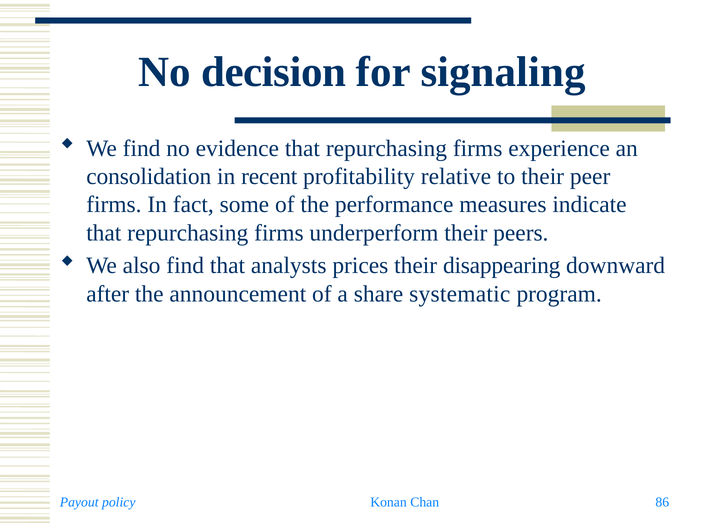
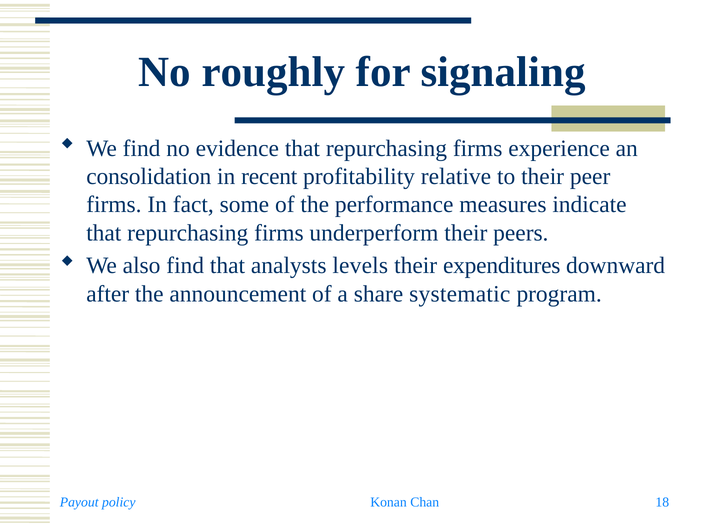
decision: decision -> roughly (273, 72)
prices: prices -> levels (360, 266)
disappearing: disappearing -> expenditures (502, 266)
86: 86 -> 18 (662, 502)
